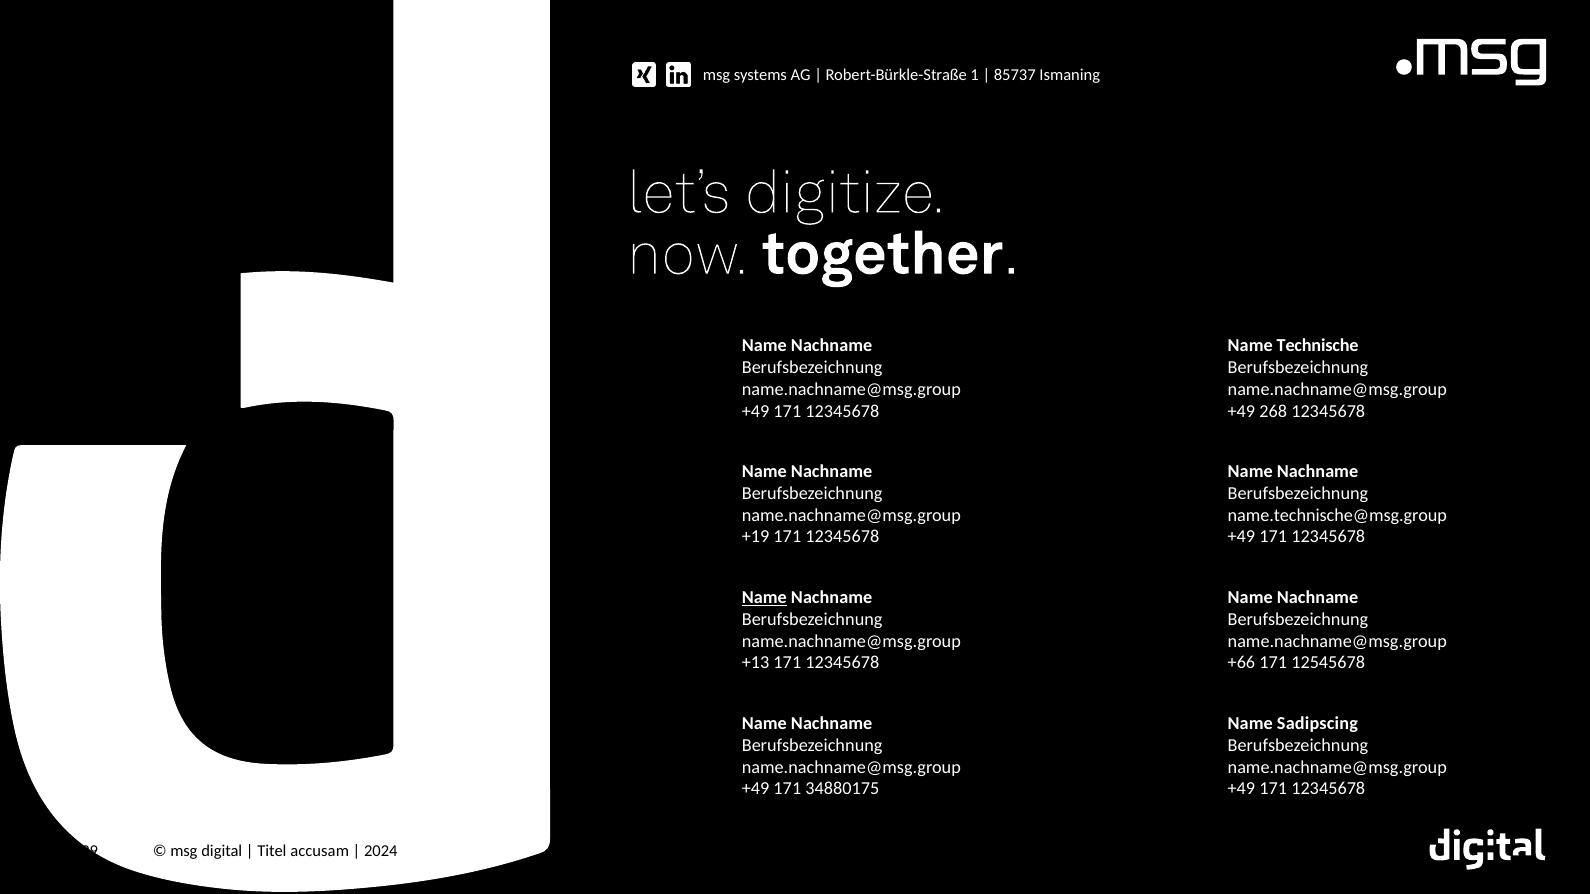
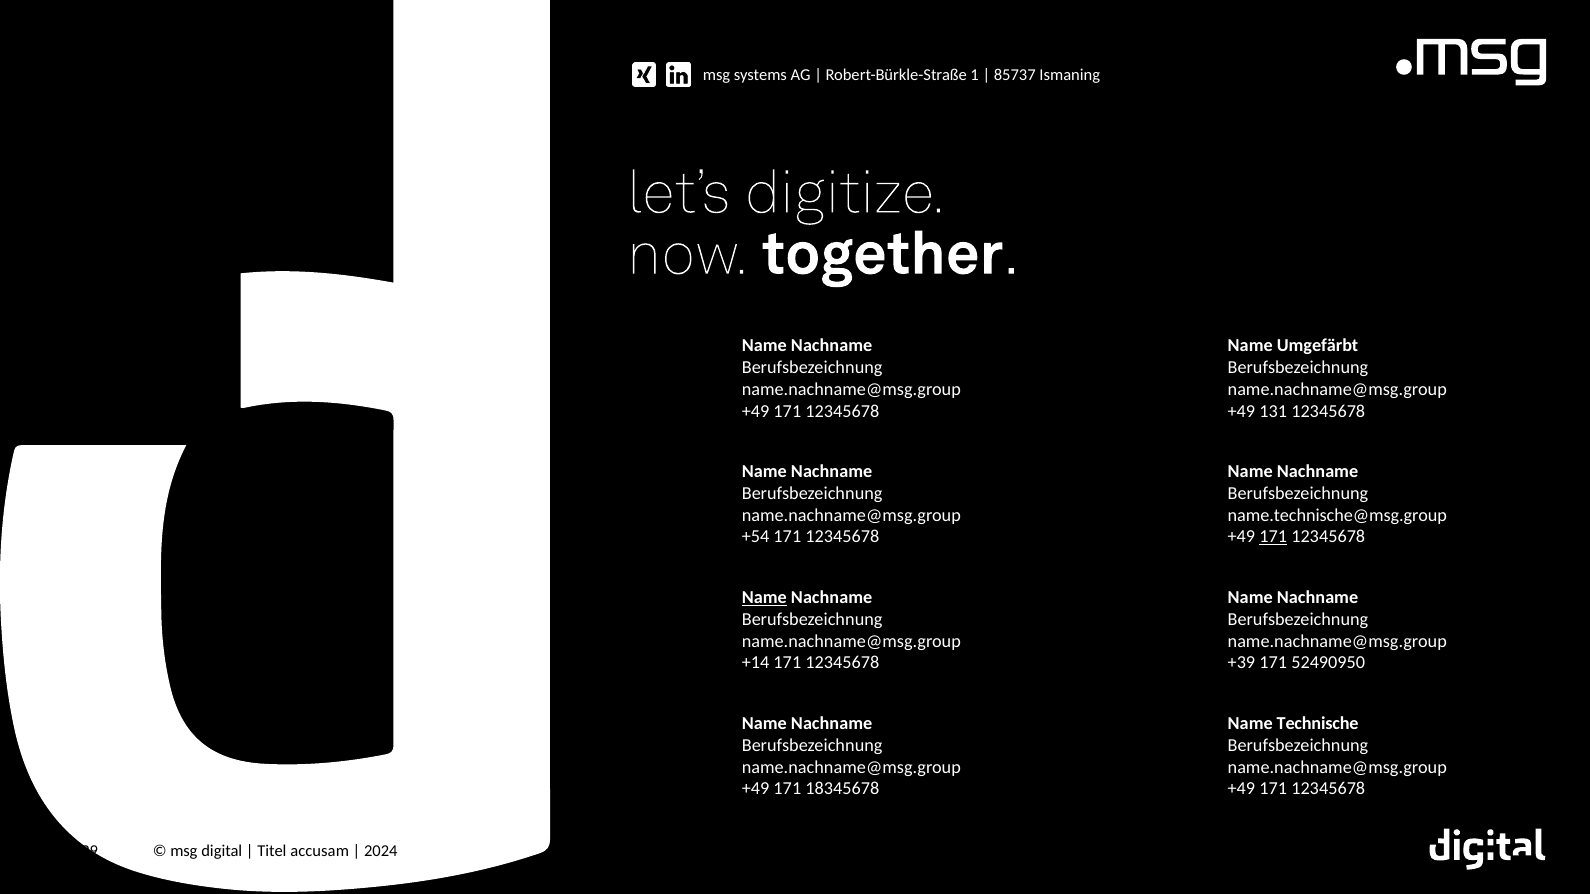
Technische: Technische -> Umgefärbt (1318, 346)
268: 268 -> 131 (1273, 411)
+19: +19 -> +54 (756, 537)
171 underline: none -> present (1273, 537)
+13: +13 -> +14 (756, 663)
+66: +66 -> +39 (1241, 663)
12545678: 12545678 -> 52490950 (1328, 663)
Sadipscing: Sadipscing -> Technische (1318, 724)
34880175: 34880175 -> 18345678 (842, 789)
